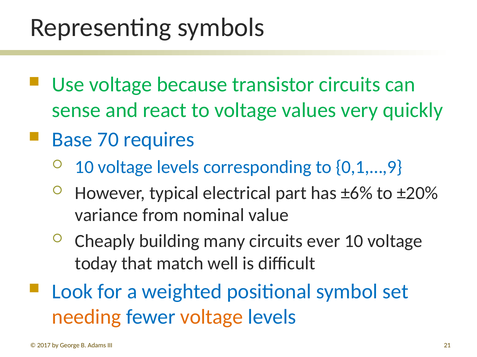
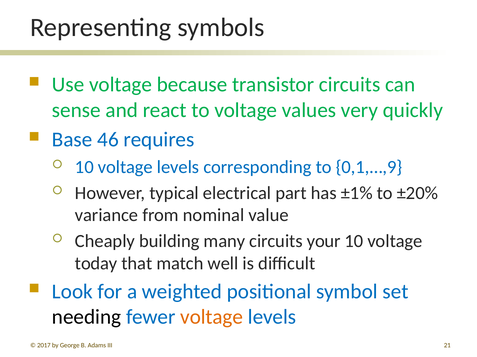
70: 70 -> 46 (108, 140)
±6%: ±6% -> ±1% (357, 193)
ever: ever -> your (324, 242)
needing colour: orange -> black (87, 318)
